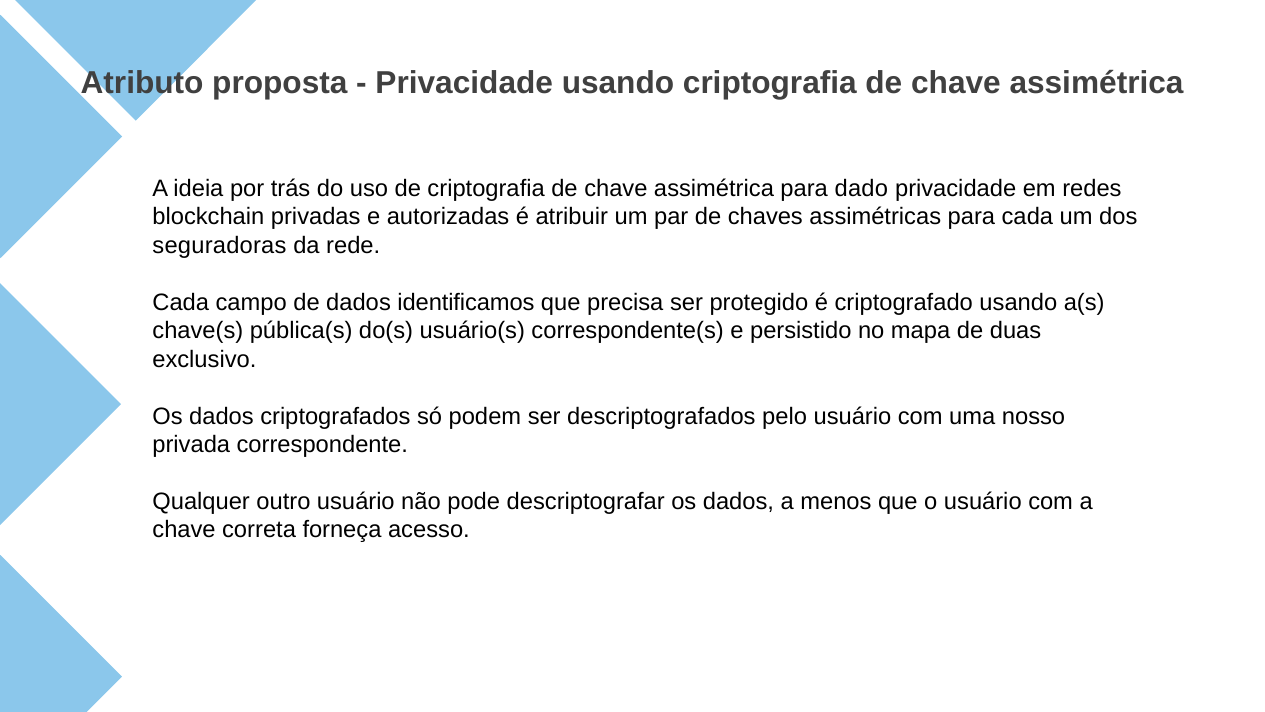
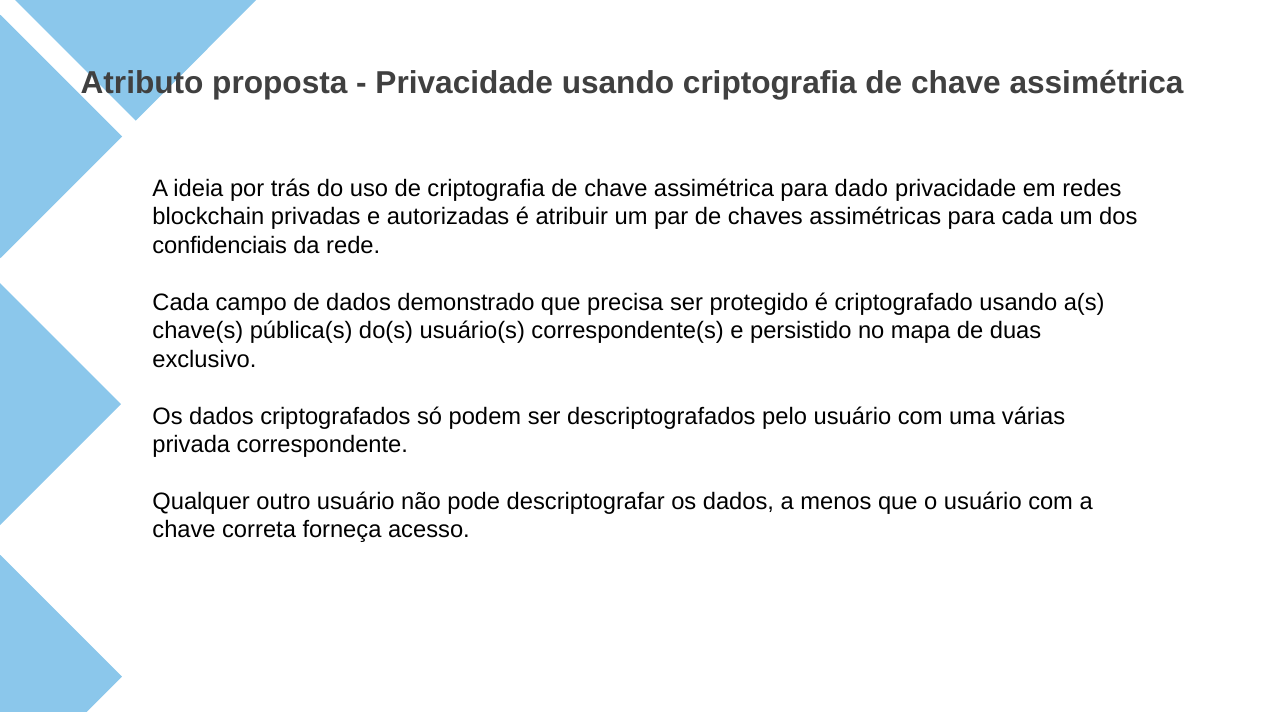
seguradoras: seguradoras -> confidenciais (220, 245)
identificamos: identificamos -> demonstrado (466, 302)
nosso: nosso -> várias (1034, 416)
